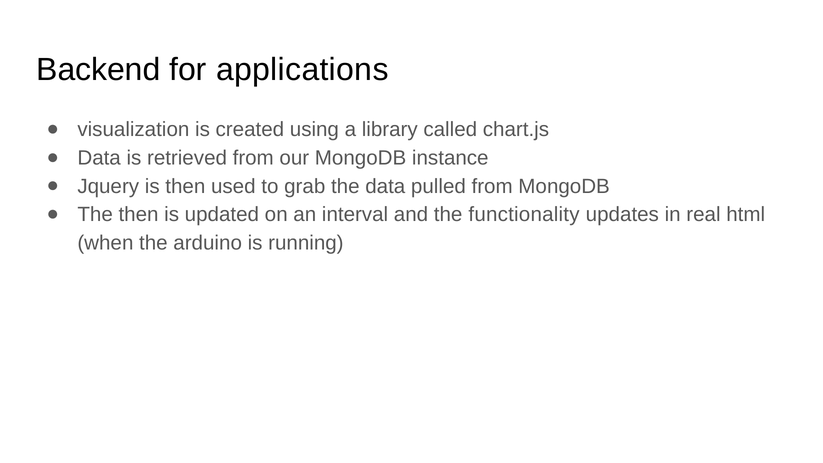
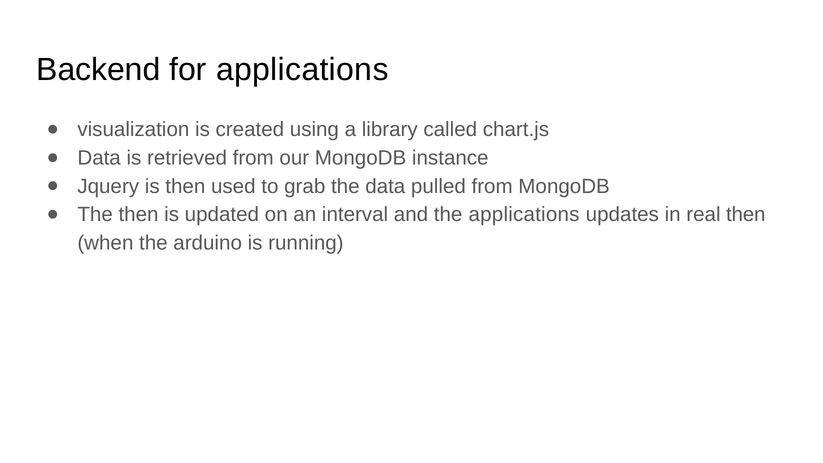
the functionality: functionality -> applications (524, 215)
real html: html -> then (746, 215)
